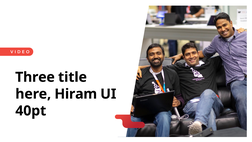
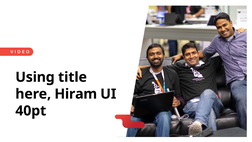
Three: Three -> Using (35, 77)
